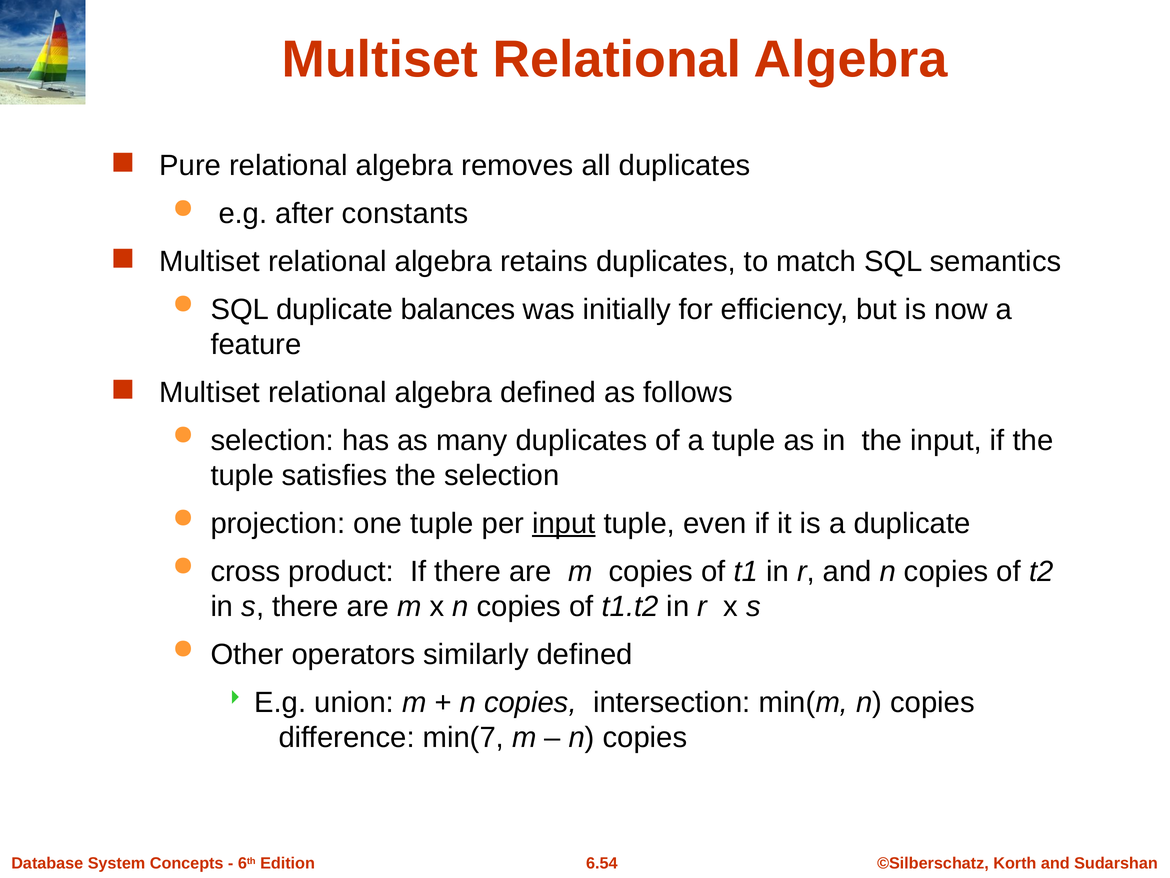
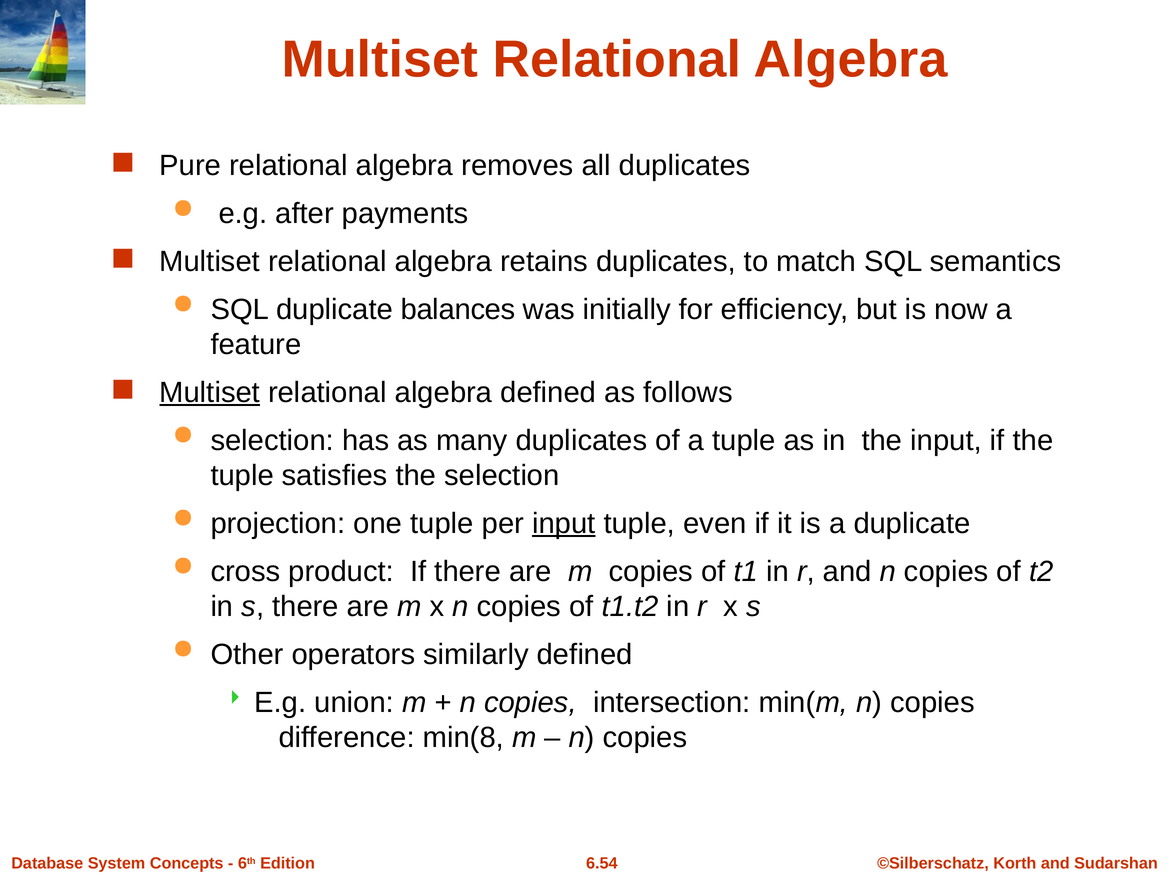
constants: constants -> payments (405, 213)
Multiset underline: none -> present (210, 392)
min(7: min(7 -> min(8 (463, 737)
